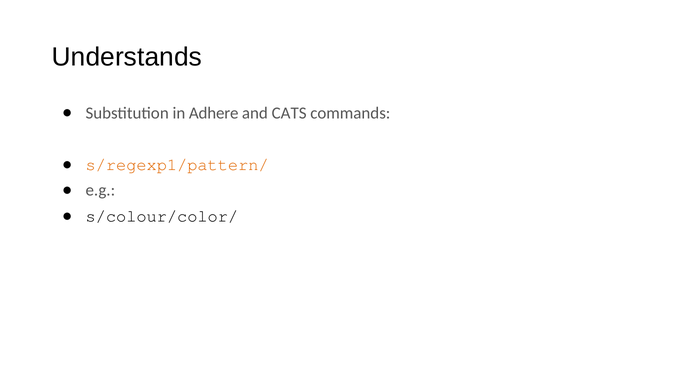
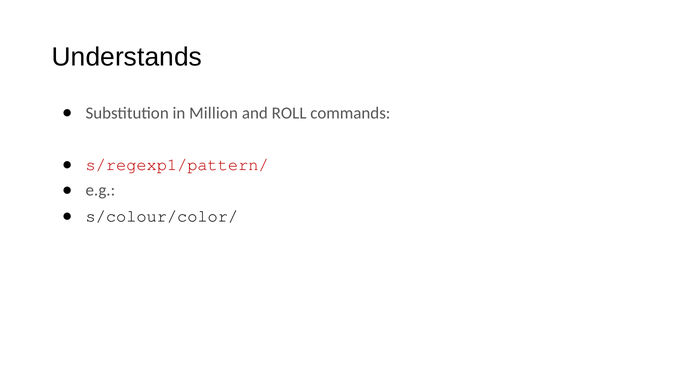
Adhere: Adhere -> Million (214, 113)
CATS: CATS -> ROLL (289, 113)
s/regexp1/pattern/ colour: orange -> red (177, 165)
